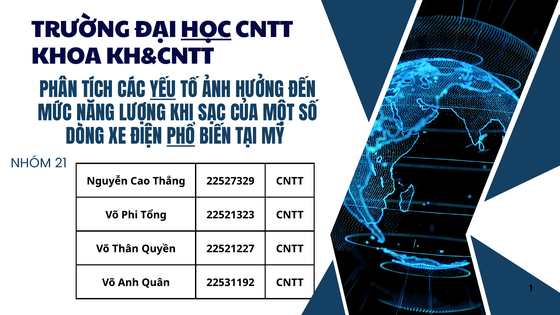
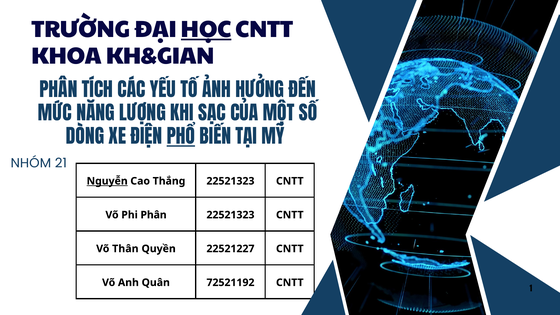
KH&CNTT: KH&CNTT -> KH&GIAN (160, 56)
YẾU underline: present -> none (163, 91)
Nguyễn underline: none -> present (107, 181)
Thắng 22527329: 22527329 -> 22521323 (230, 181)
Phi Tổng: Tổng -> Phân (154, 215)
22531192: 22531192 -> 72521192 (230, 283)
